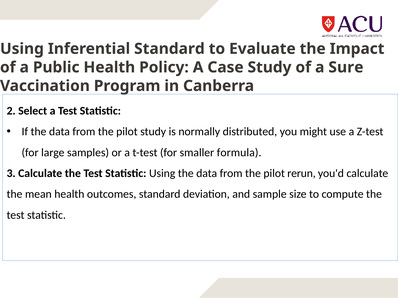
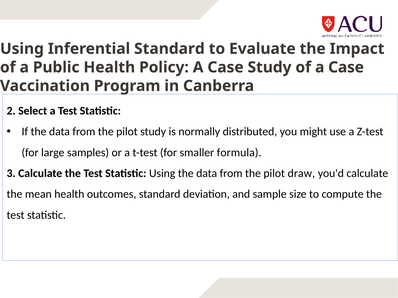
of a Sure: Sure -> Case (346, 67)
rerun: rerun -> draw (301, 174)
